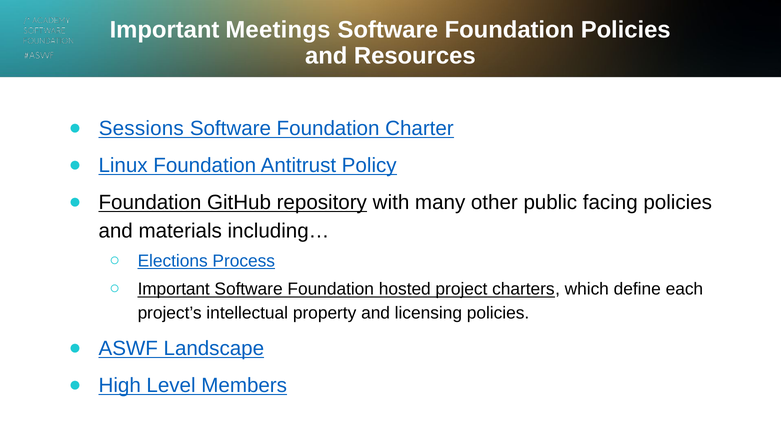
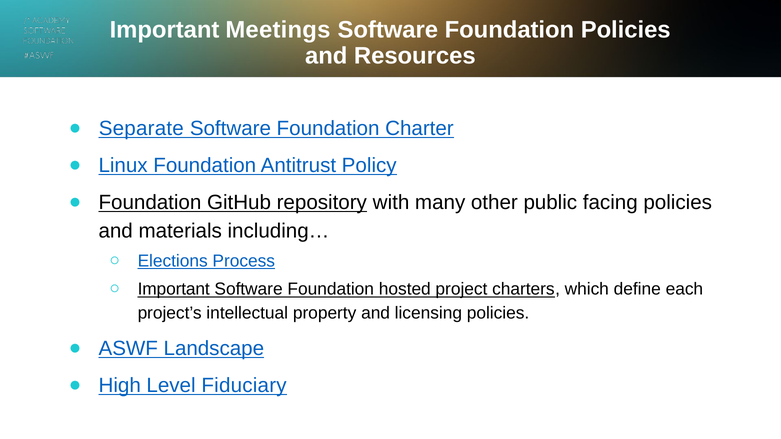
Sessions: Sessions -> Separate (141, 129)
Members: Members -> Fiduciary (244, 386)
